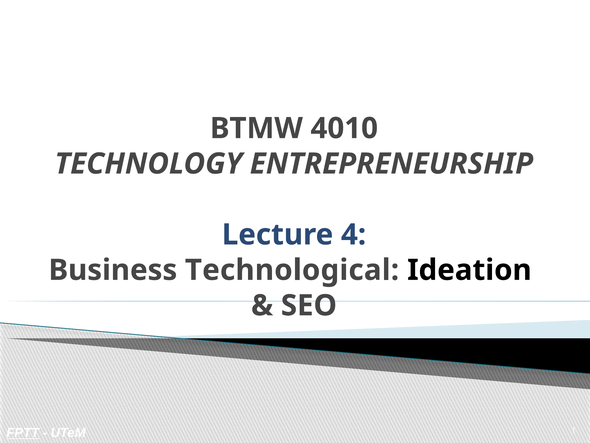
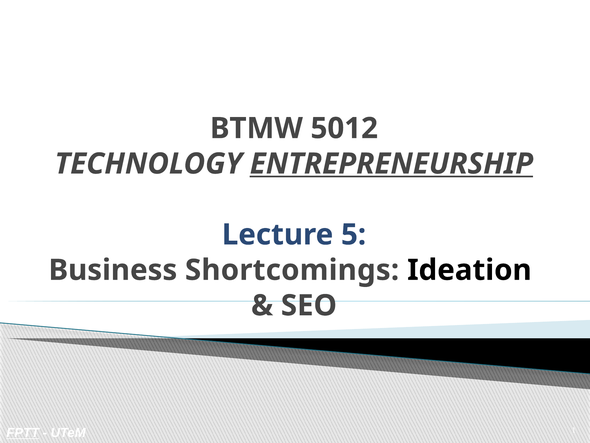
4010: 4010 -> 5012 (344, 128)
ENTREPRENEURSHIP underline: none -> present (391, 164)
4: 4 -> 5 (354, 234)
Technological: Technological -> Shortcomings (292, 270)
